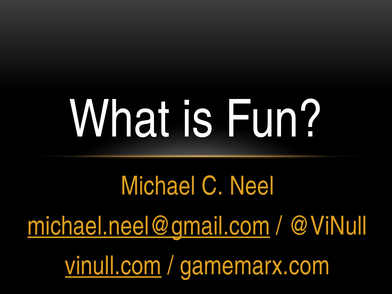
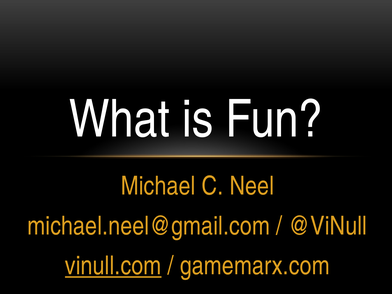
michael.neel@gmail.com underline: present -> none (149, 226)
